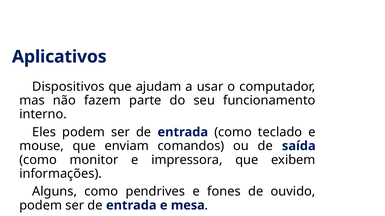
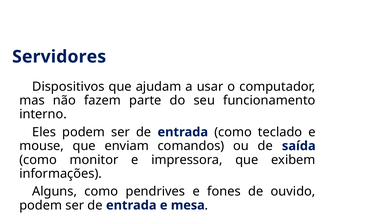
Aplicativos: Aplicativos -> Servidores (59, 57)
